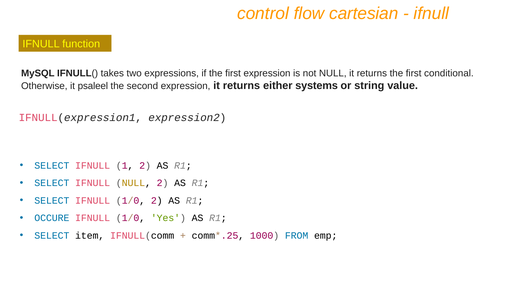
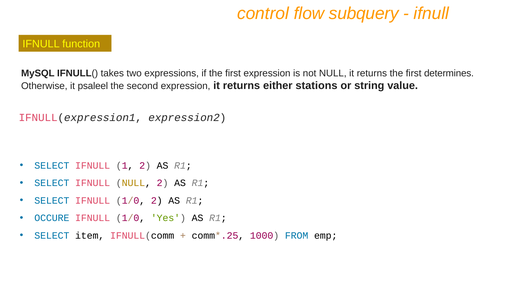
cartesian: cartesian -> subquery (364, 13)
conditional: conditional -> determines (449, 73)
systems: systems -> stations (316, 86)
